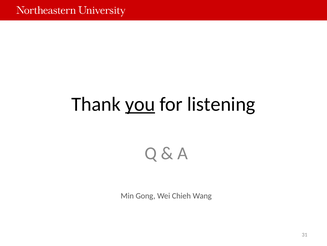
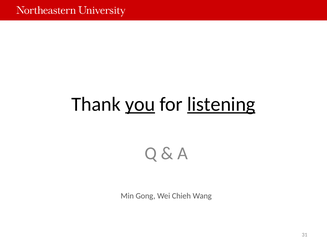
listening underline: none -> present (221, 104)
